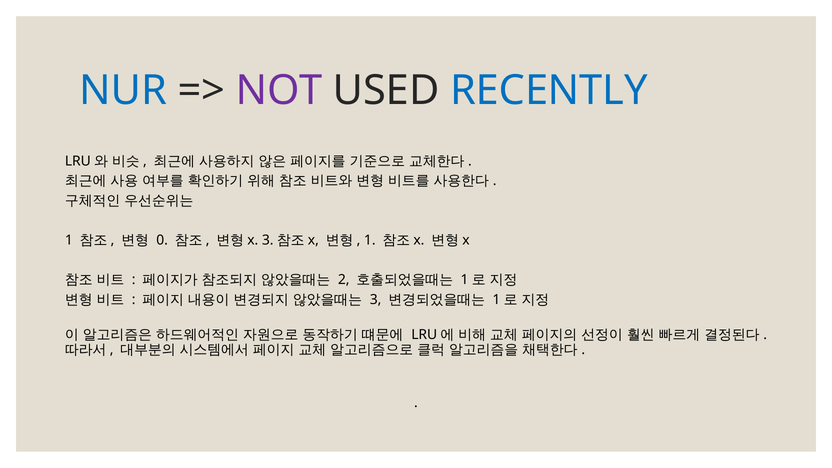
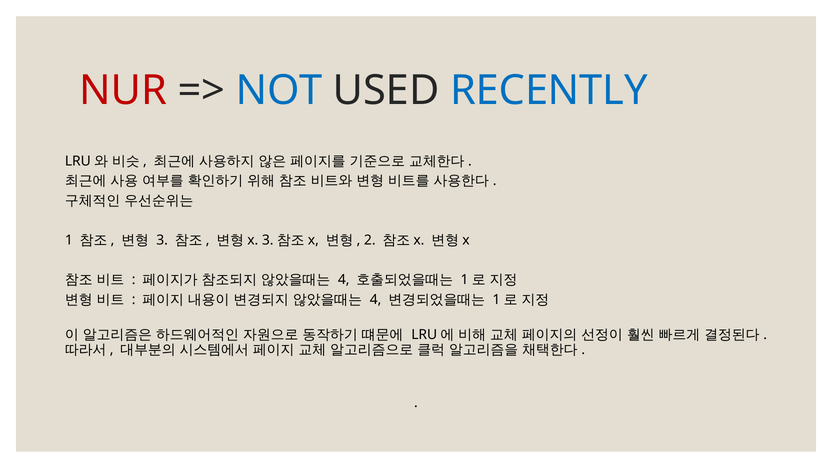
NUR colour: blue -> red (123, 90)
NOT colour: purple -> blue (279, 90)
0: 0 -> 3 (162, 240)
1: 1 -> 2 (370, 240)
2: 2 -> 4 (344, 280)
3: 3 -> 4 (376, 300)
